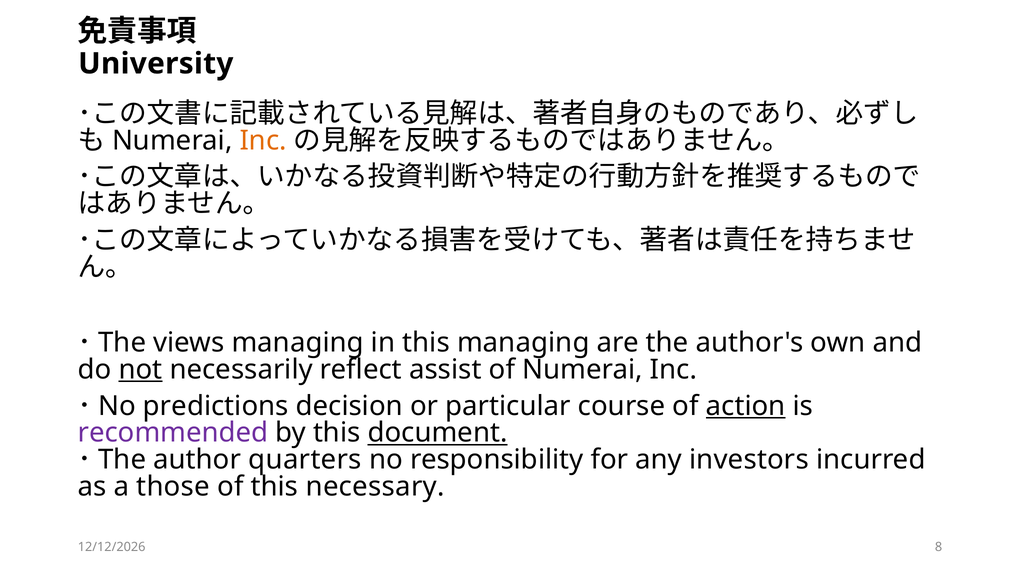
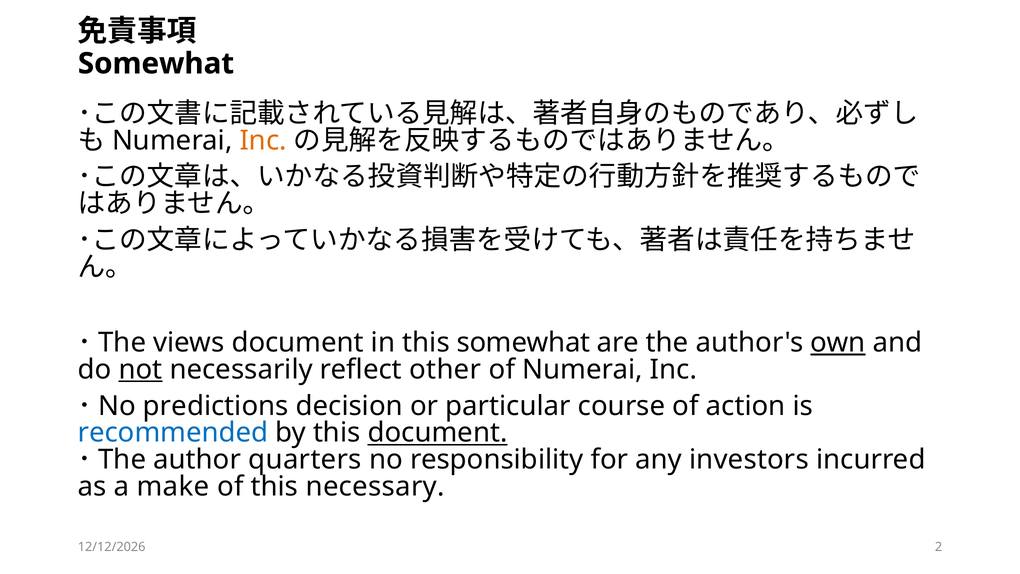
University: University -> Somewhat (156, 64)
views managing: managing -> document (298, 343)
this managing: managing -> somewhat (523, 343)
own underline: none -> present (838, 343)
assist: assist -> other (445, 369)
action underline: present -> none (746, 406)
recommended colour: purple -> blue (173, 433)
those: those -> make (173, 486)
8: 8 -> 2 (939, 547)
